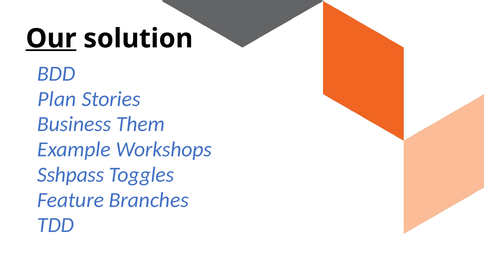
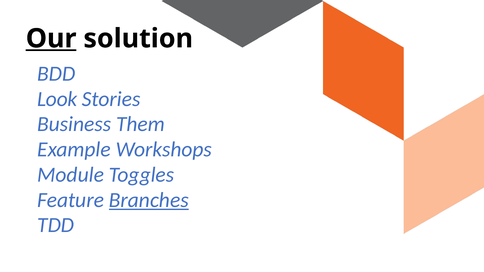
Plan: Plan -> Look (57, 99)
Sshpass: Sshpass -> Module (71, 175)
Branches underline: none -> present (149, 200)
